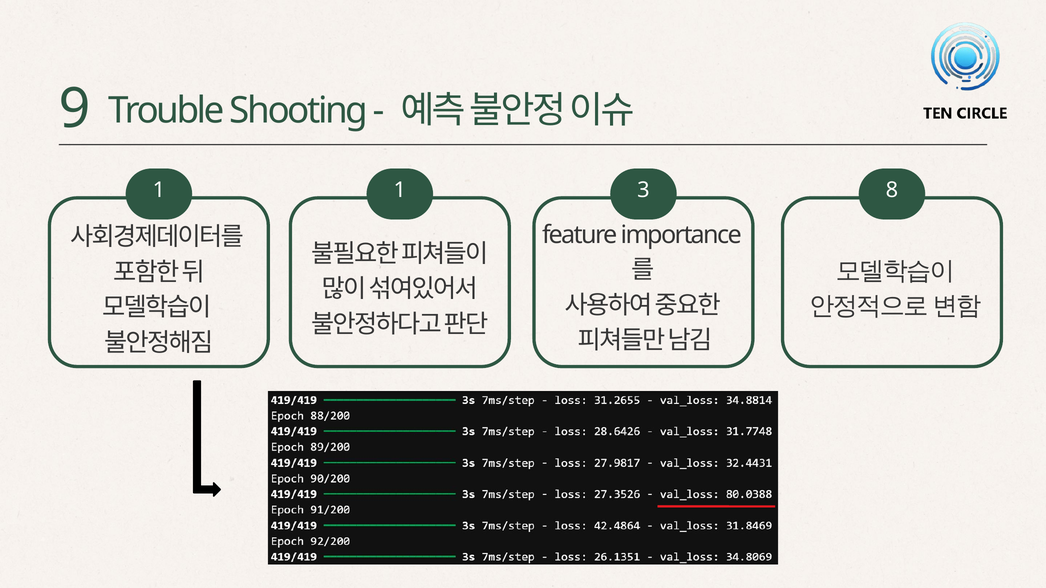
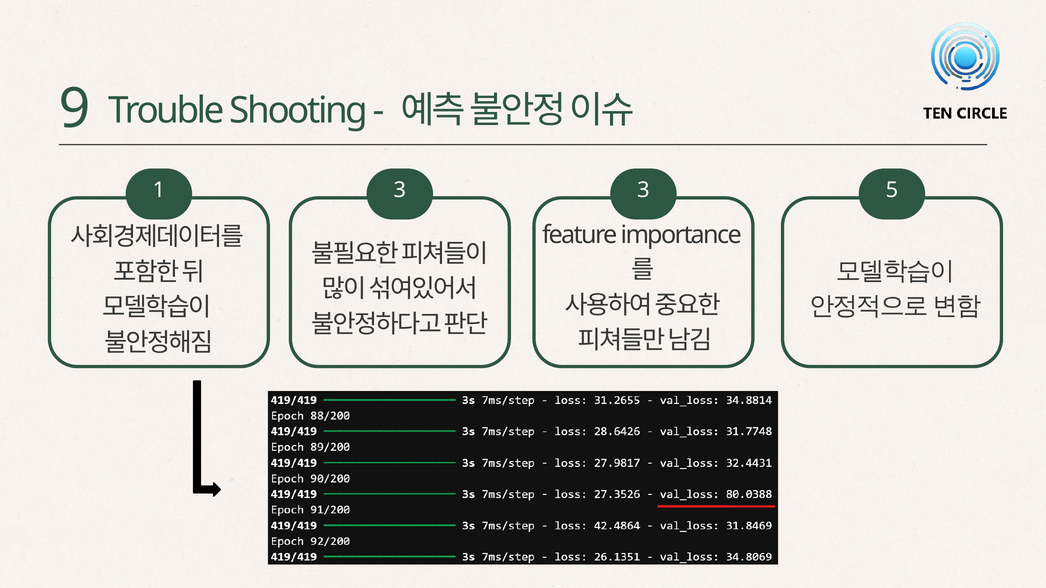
1 1: 1 -> 3 (400, 190)
8: 8 -> 5 (892, 190)
